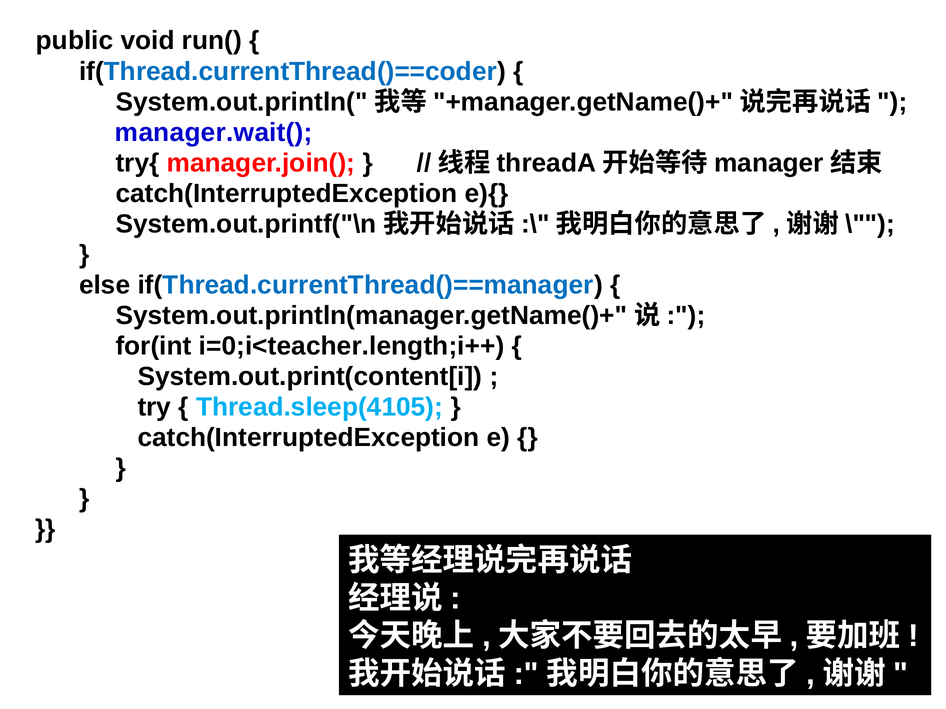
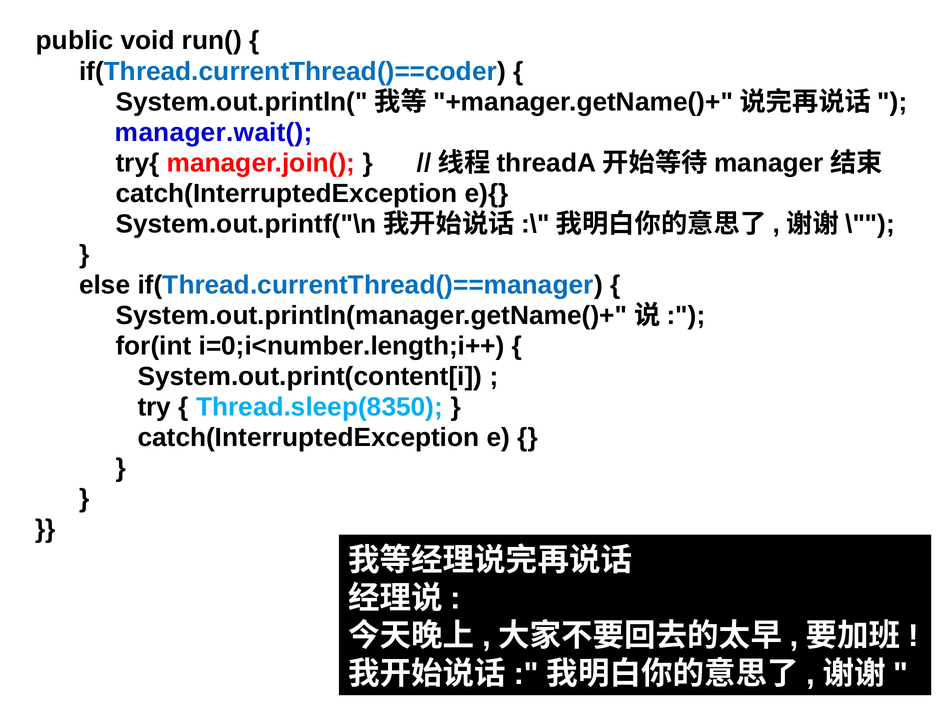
i=0;i<teacher.length;i++: i=0;i<teacher.length;i++ -> i=0;i<number.length;i++ (352, 346)
Thread.sleep(4105: Thread.sleep(4105 -> Thread.sleep(8350 (320, 407)
